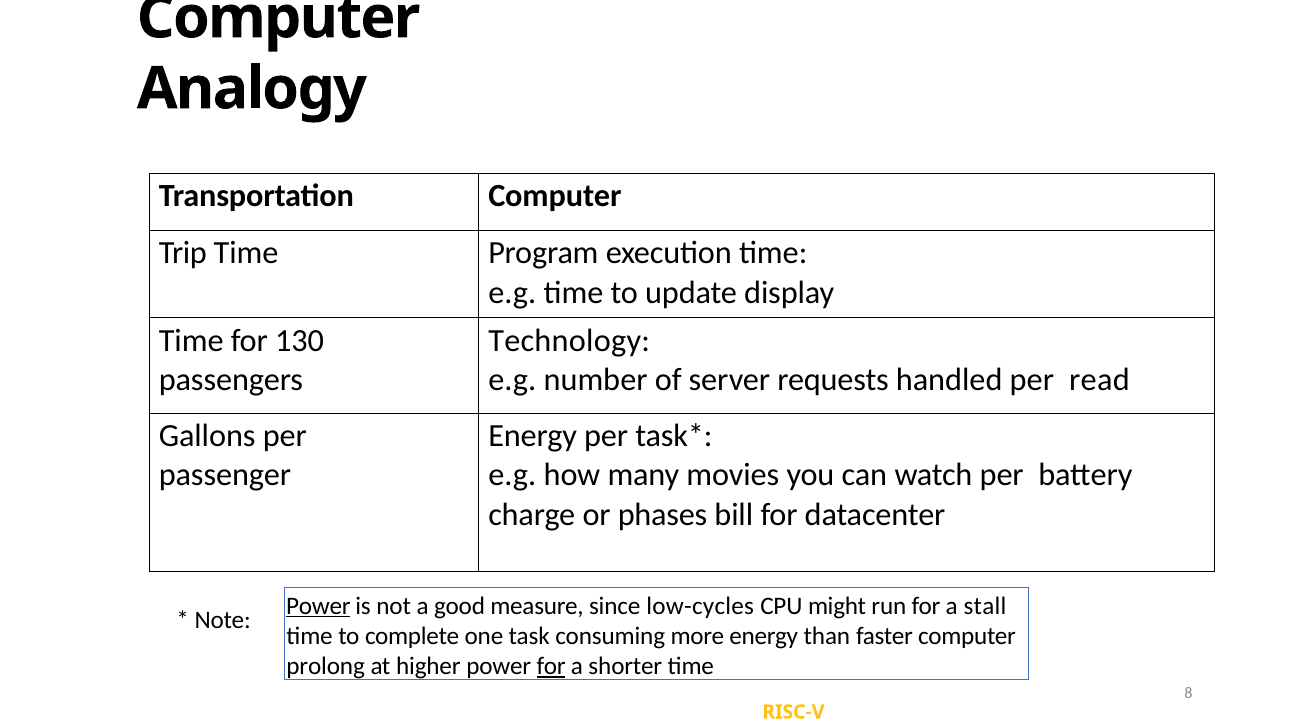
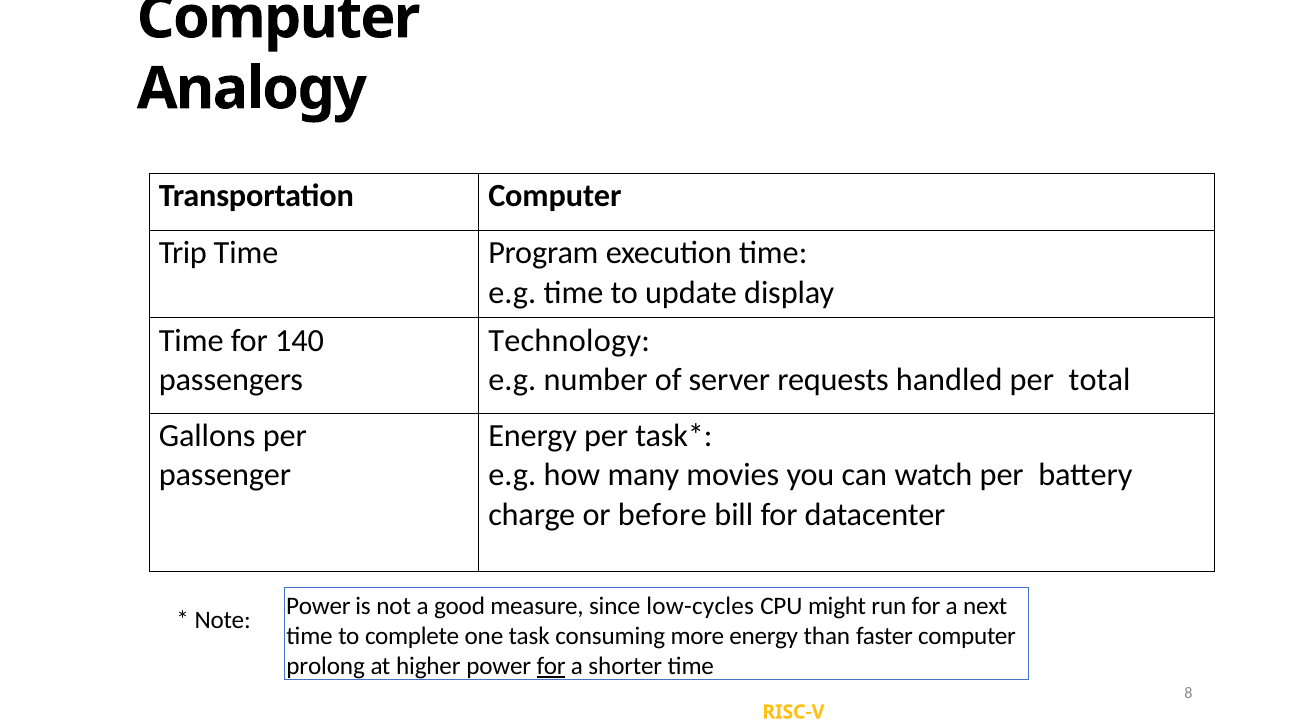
130: 130 -> 140 (300, 341)
read: read -> total (1100, 380)
phases: phases -> before (662, 515)
Power underline: present -> none (318, 606)
stall: stall -> next (985, 606)
